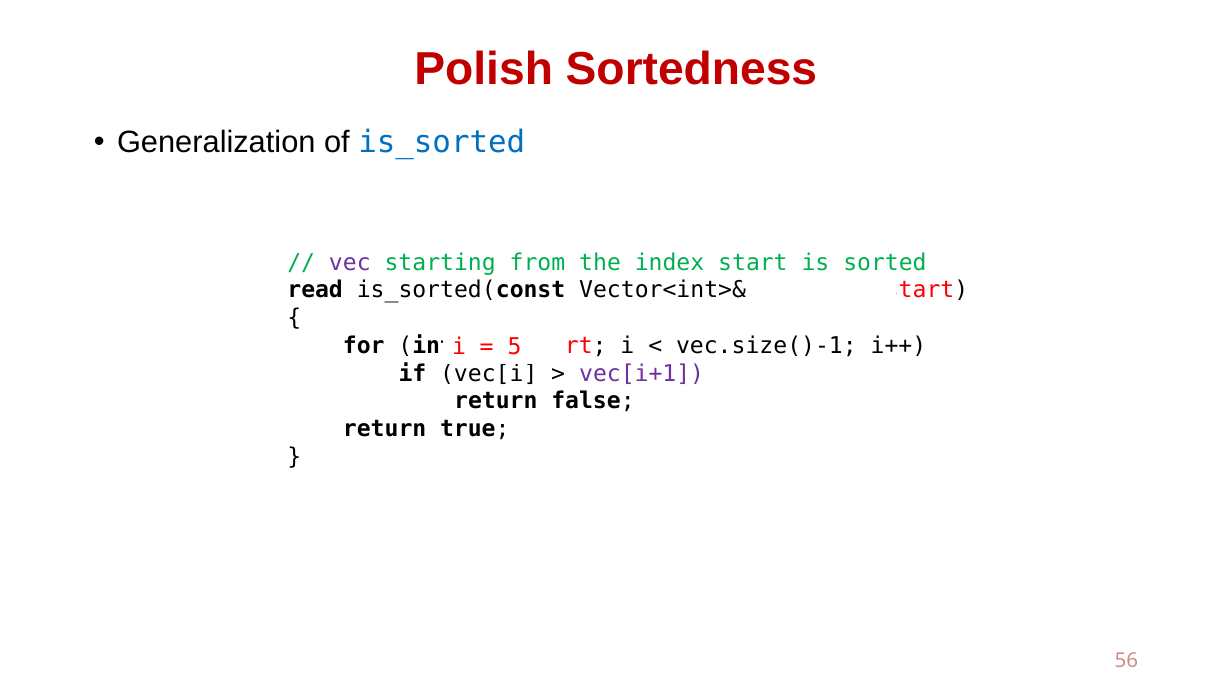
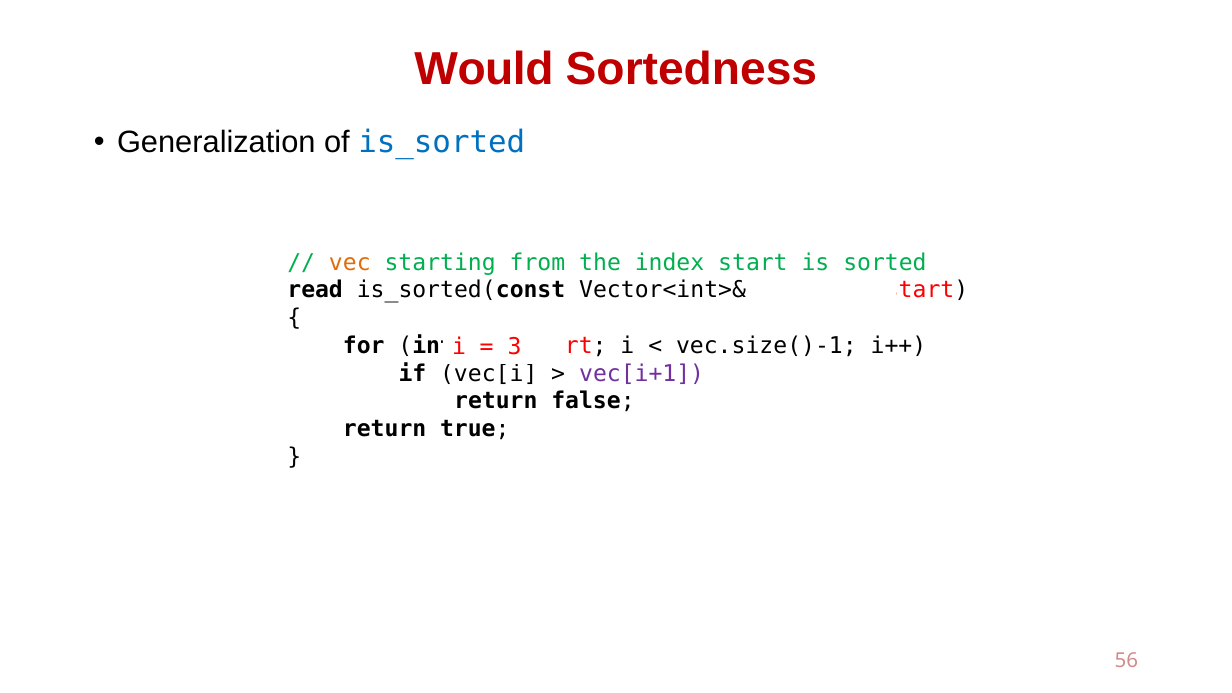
Polish: Polish -> Would (484, 69)
vec colour: purple -> orange (350, 263)
5: 5 -> 3 (515, 347)
